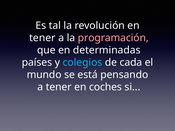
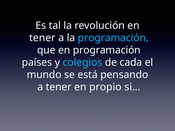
programación colour: pink -> light blue (113, 38)
en determinadas: determinadas -> programación (107, 50)
coches: coches -> propio (105, 87)
